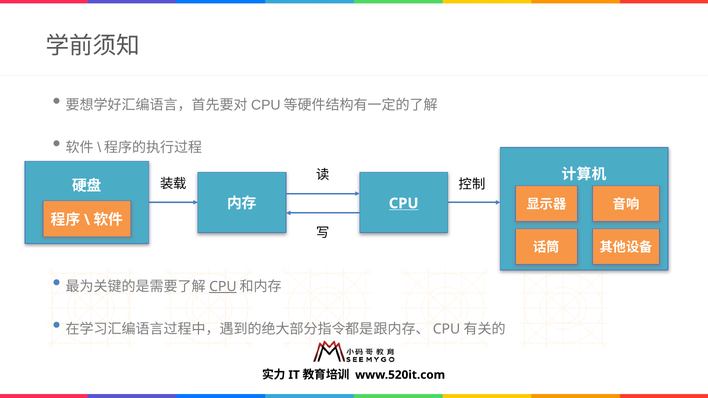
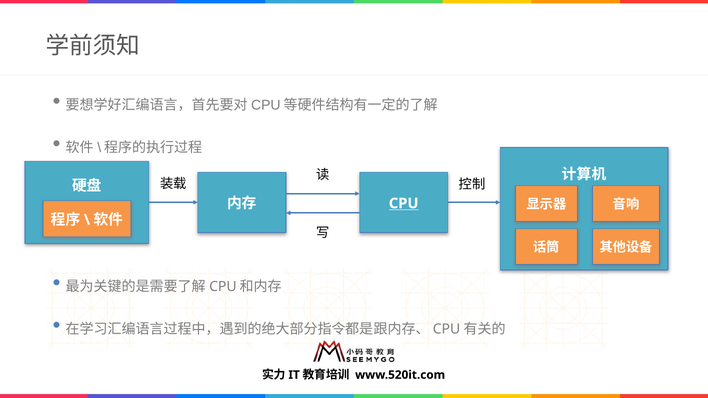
CPU underline: present -> none (223, 287)
